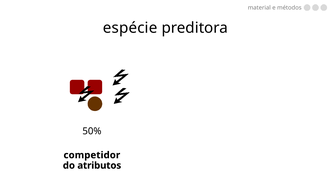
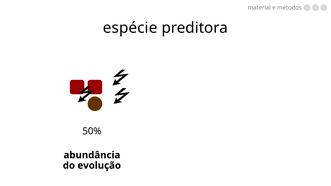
competidor: competidor -> abundância (92, 155)
atributos: atributos -> evolução (99, 166)
